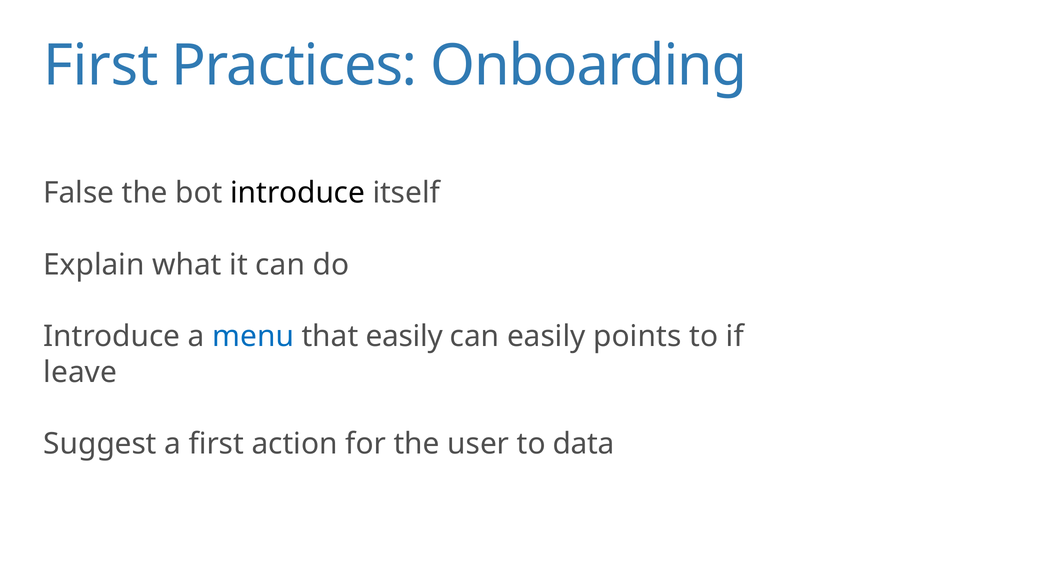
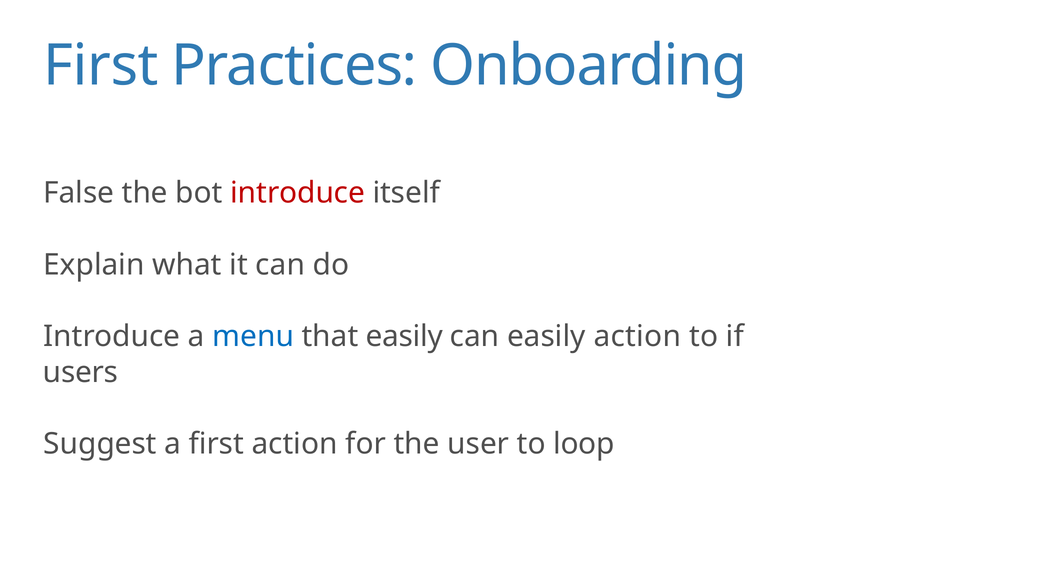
introduce colour: black -> red (298, 193)
easily points: points -> action (637, 336)
leave: leave -> users (80, 372)
data: data -> loop (584, 444)
